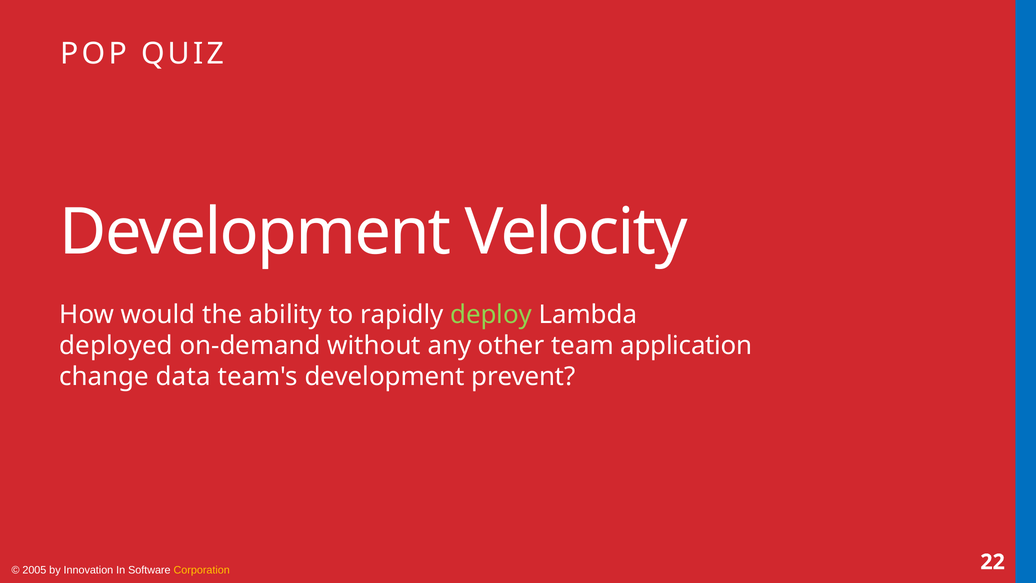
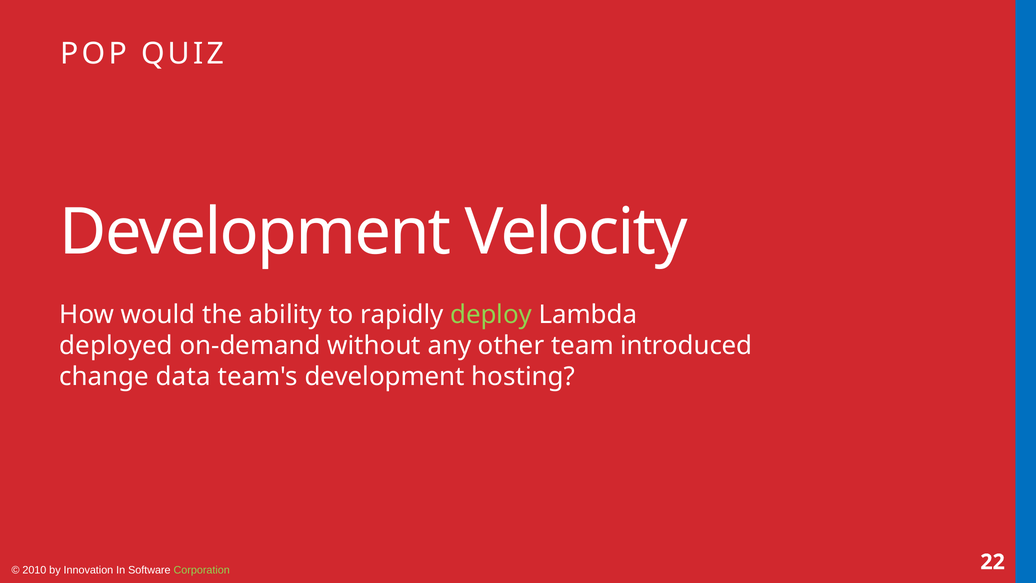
application: application -> introduced (686, 346)
prevent: prevent -> hosting (523, 377)
2005: 2005 -> 2010 (34, 570)
Corporation colour: yellow -> light green (202, 570)
